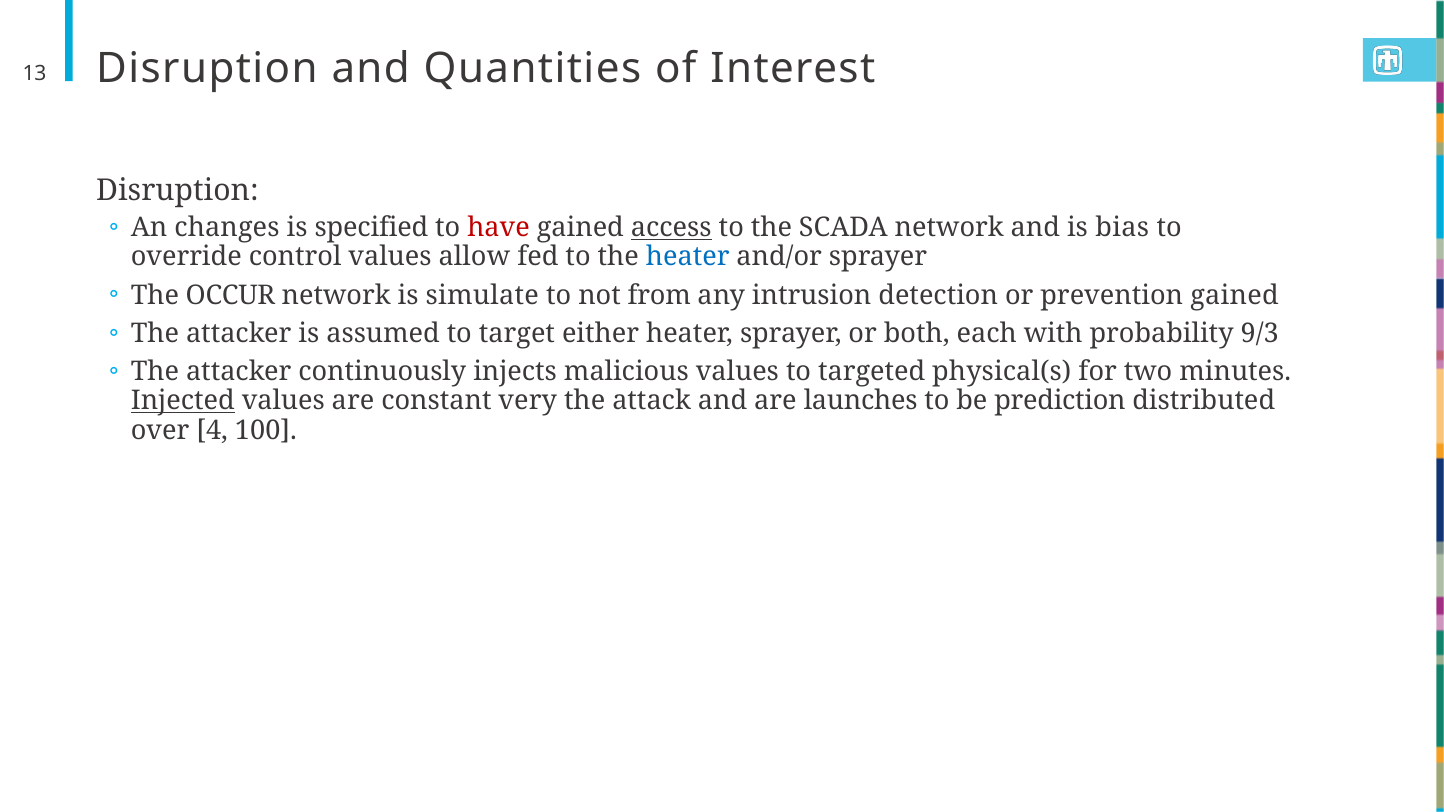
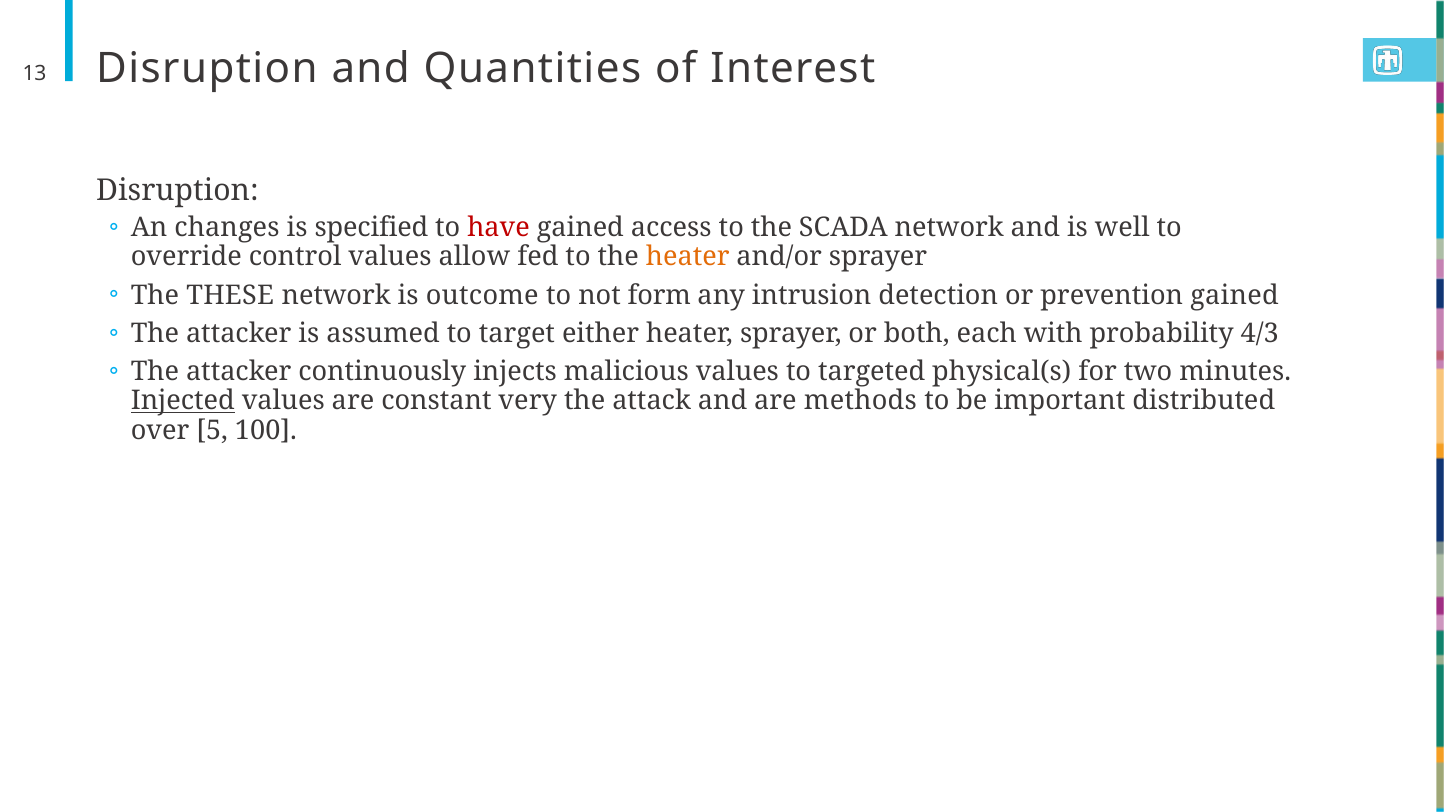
access underline: present -> none (671, 228)
bias: bias -> well (1122, 228)
heater colour: blue -> orange (688, 257)
OCCUR: OCCUR -> THESE (230, 295)
simulate: simulate -> outcome (482, 295)
from: from -> form (659, 295)
9/3: 9/3 -> 4/3 (1260, 334)
launches: launches -> methods (860, 401)
prediction: prediction -> important (1060, 401)
4: 4 -> 5 (212, 430)
